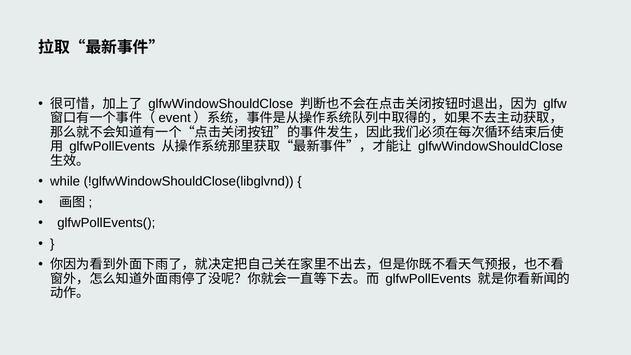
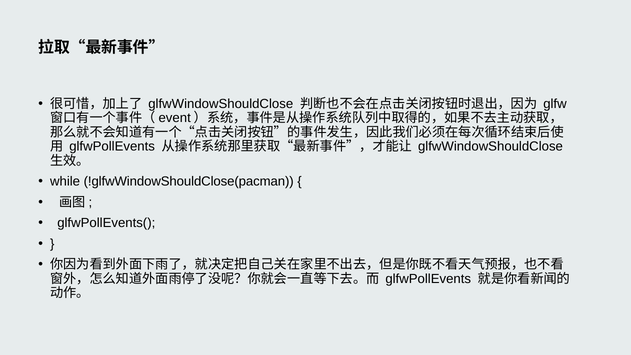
!glfwWindowShouldClose(libglvnd: !glfwWindowShouldClose(libglvnd -> !glfwWindowShouldClose(pacman (189, 181)
